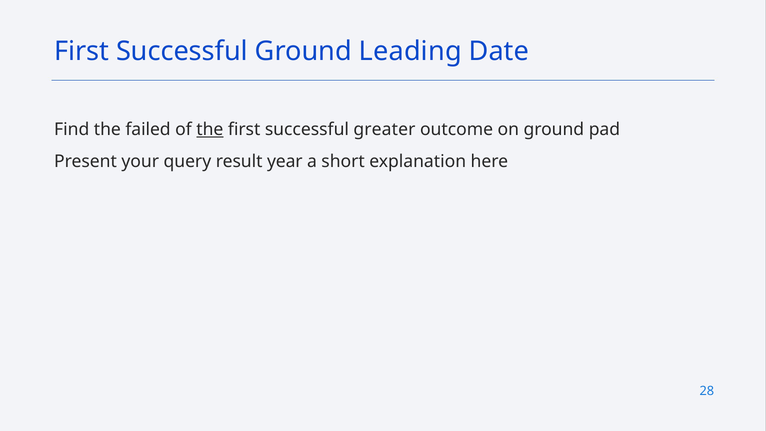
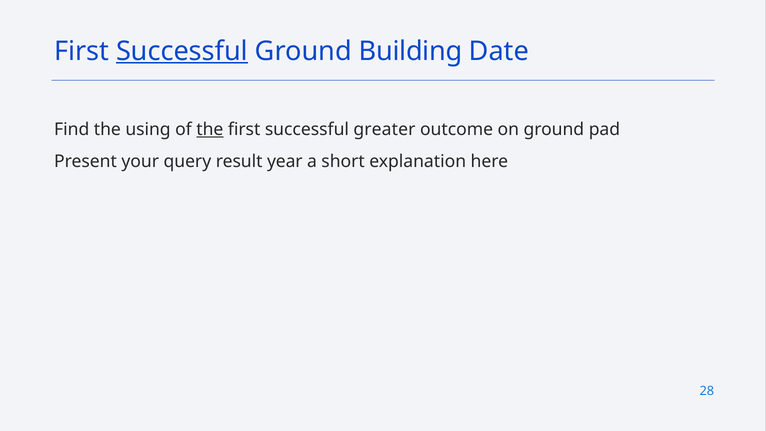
Successful underline: none -> present (182, 51)
Leading: Leading -> Building (411, 51)
failed: failed -> using (148, 129)
